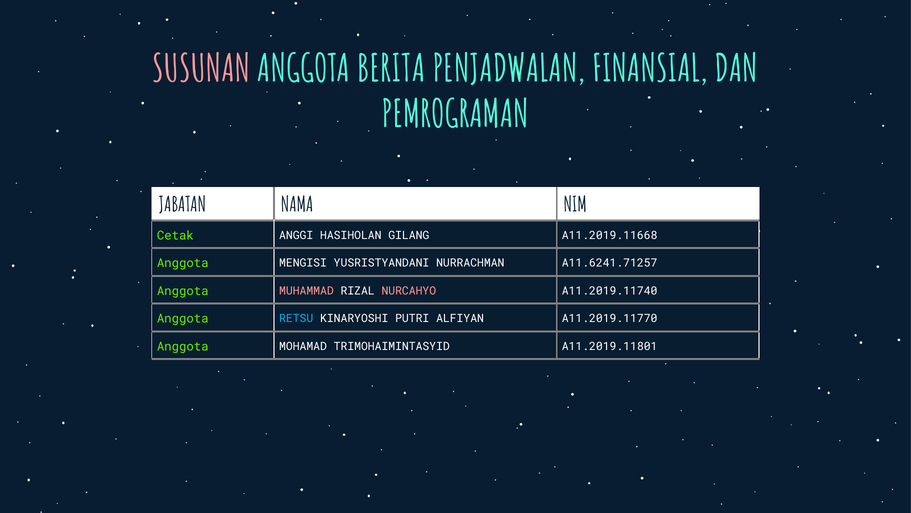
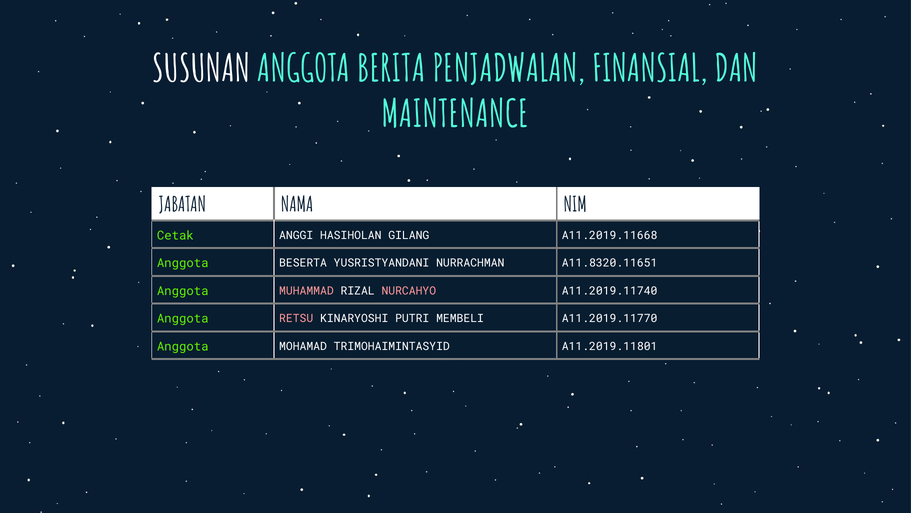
SUSUNAN colour: pink -> white (201, 69)
PEMROGRAMAN: PEMROGRAMAN -> MAINTENANCE (455, 115)
MENGISI: MENGISI -> BESERTA (303, 263)
A11.6241.71257: A11.6241.71257 -> A11.8320.11651 (610, 263)
RETSU colour: light blue -> pink (296, 318)
ALFIYAN: ALFIYAN -> MEMBELI (460, 318)
